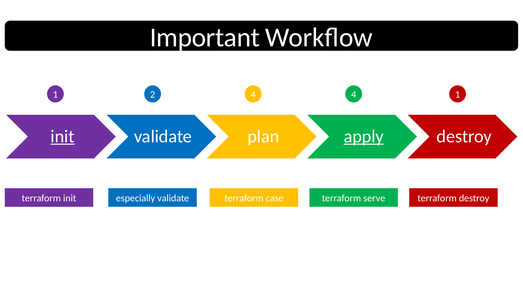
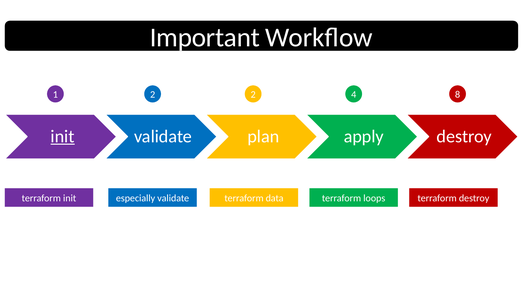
2 4: 4 -> 2 (253, 95)
4 1: 1 -> 8 (458, 95)
apply underline: present -> none (364, 137)
case: case -> data (275, 198)
serve: serve -> loops (374, 198)
